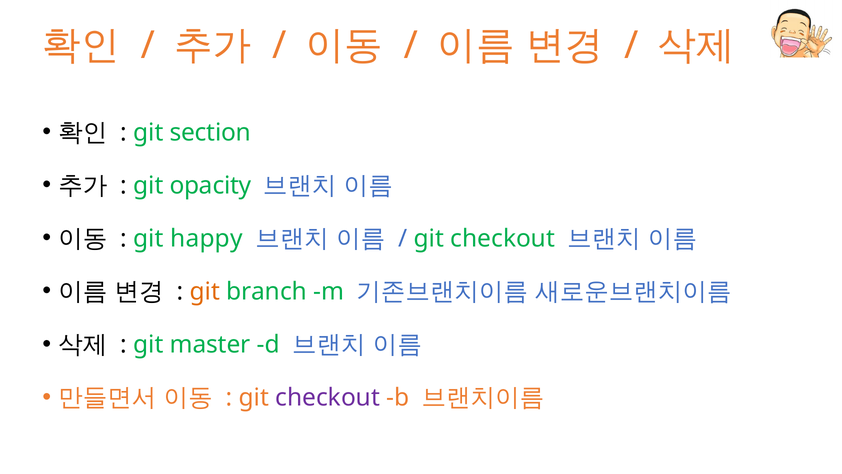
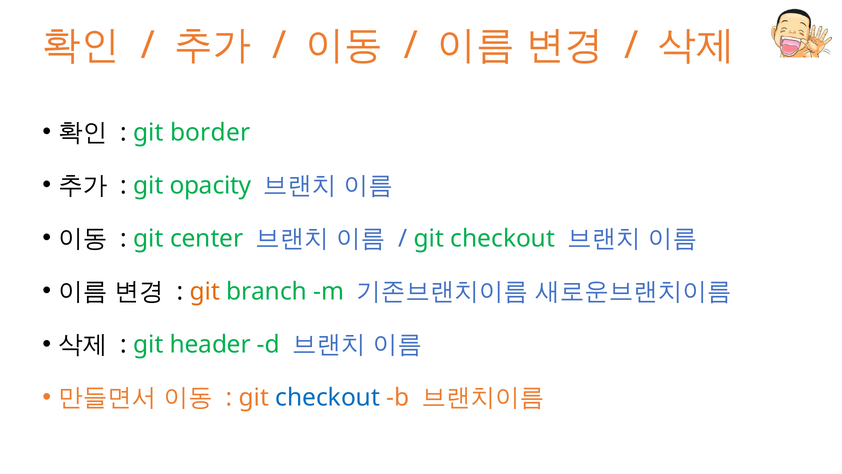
section: section -> border (210, 132)
happy: happy -> center (207, 238)
master: master -> header (210, 344)
checkout colour: purple -> blue (328, 397)
